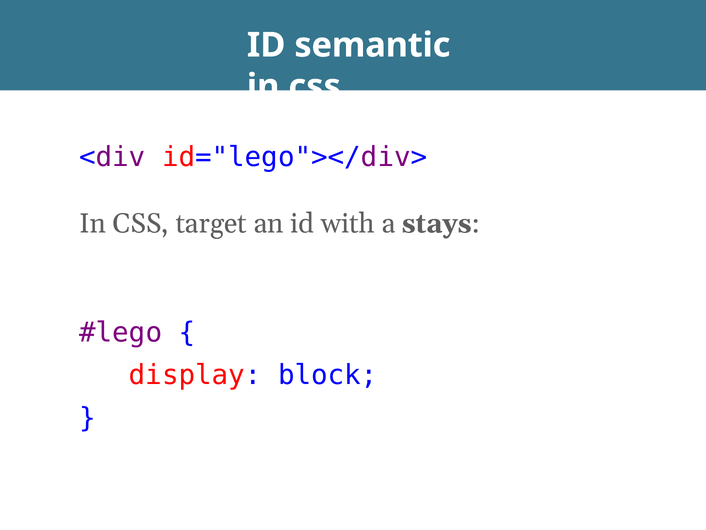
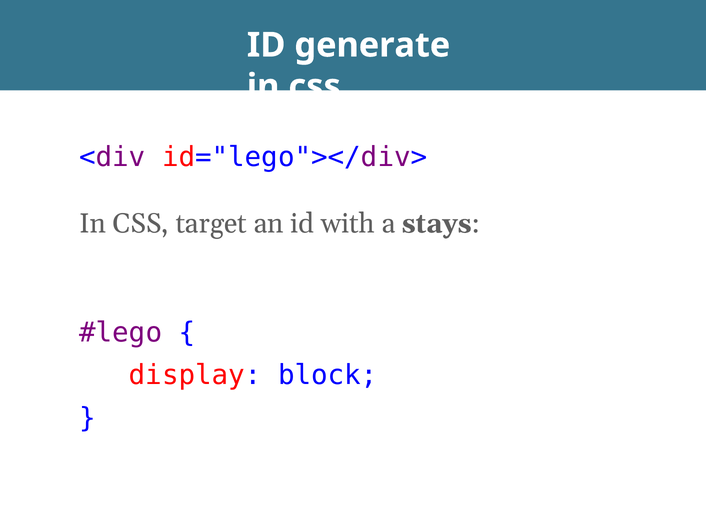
semantic: semantic -> generate (372, 45)
